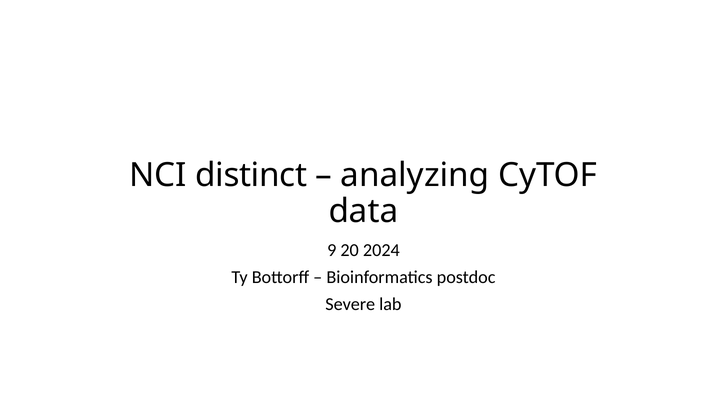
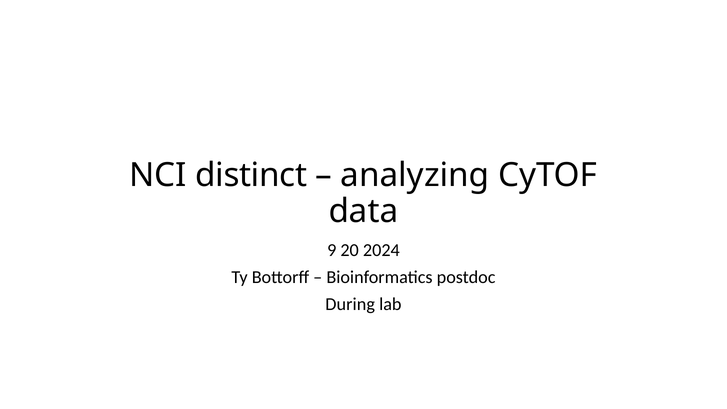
Severe: Severe -> During (350, 304)
